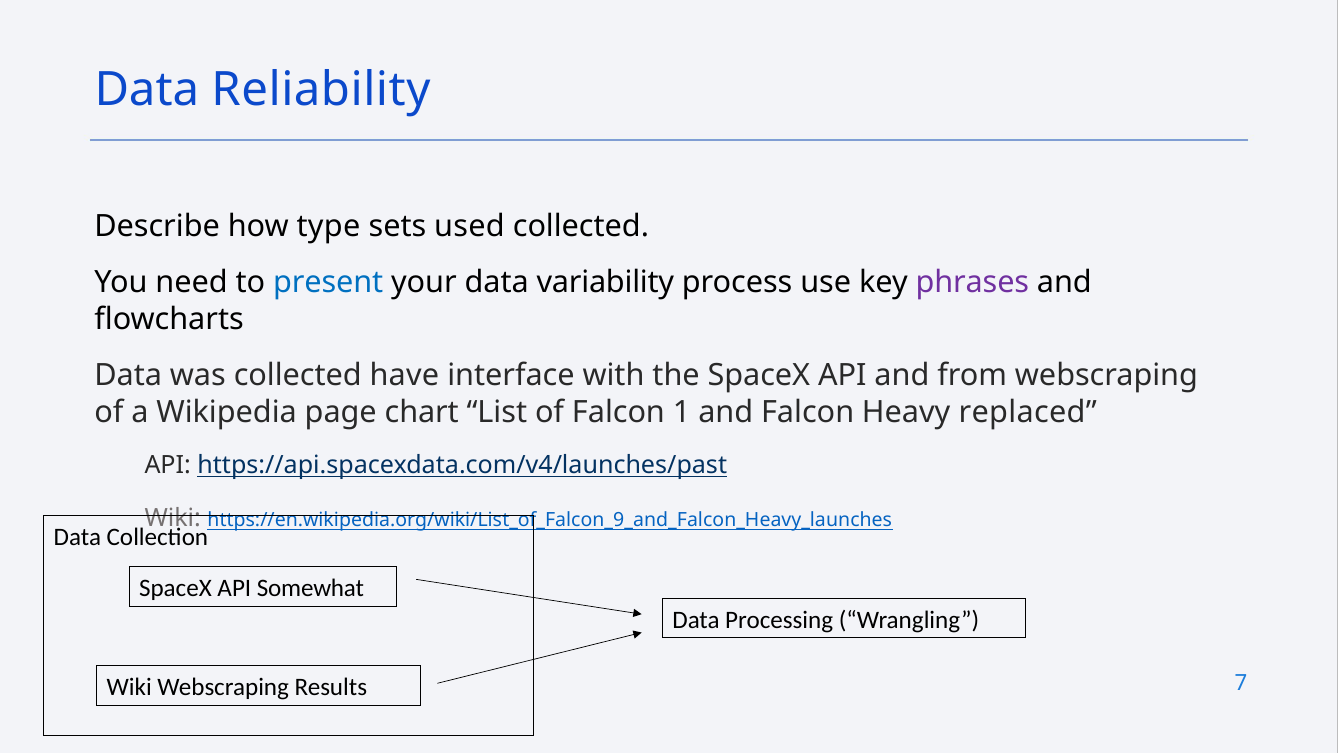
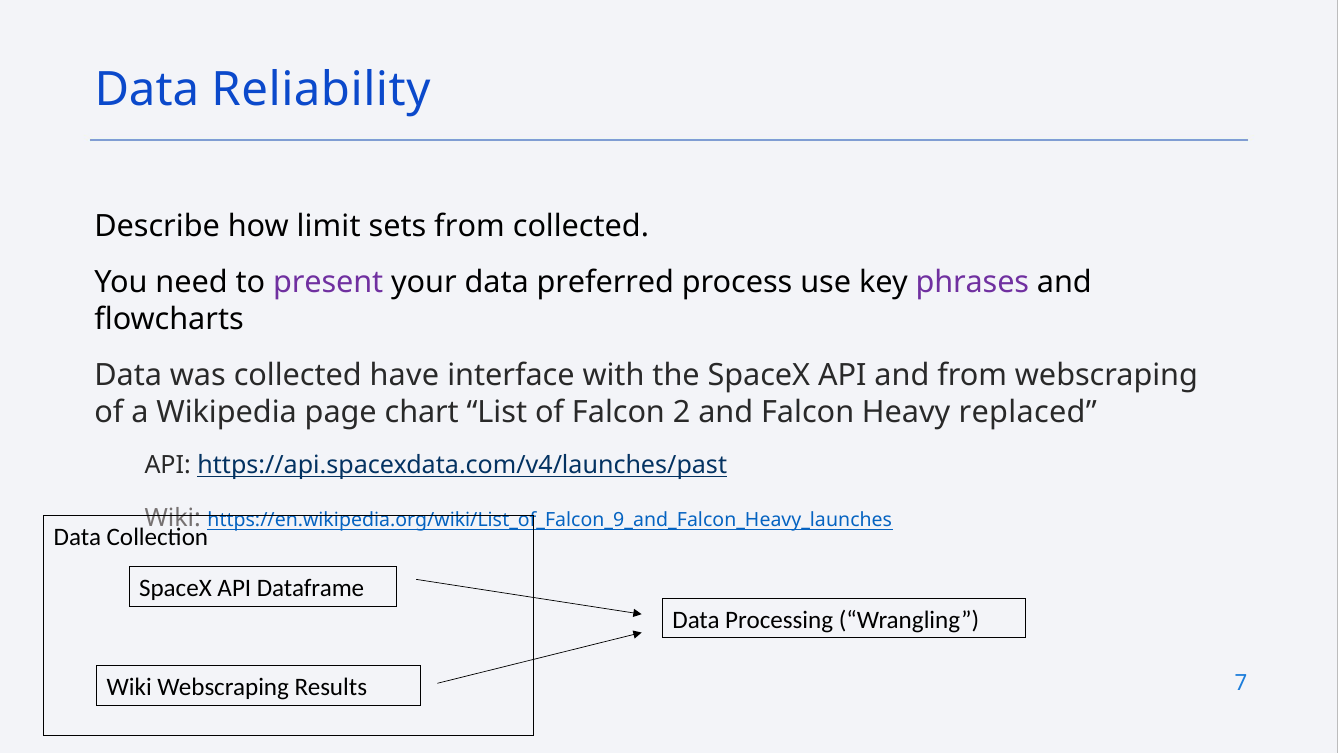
type: type -> limit (329, 226)
sets used: used -> from (469, 226)
present colour: blue -> purple (328, 282)
variability: variability -> preferred (605, 282)
1: 1 -> 2 (682, 412)
Somewhat: Somewhat -> Dataframe (310, 588)
